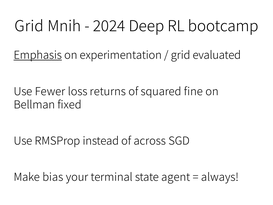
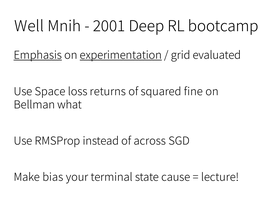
Grid: Grid -> Well (29, 26)
2024: 2024 -> 2001 (109, 26)
experimentation underline: none -> present (121, 55)
Fewer: Fewer -> Space (50, 91)
fixed: fixed -> what (70, 105)
agent: agent -> cause (176, 177)
always: always -> lecture (220, 177)
